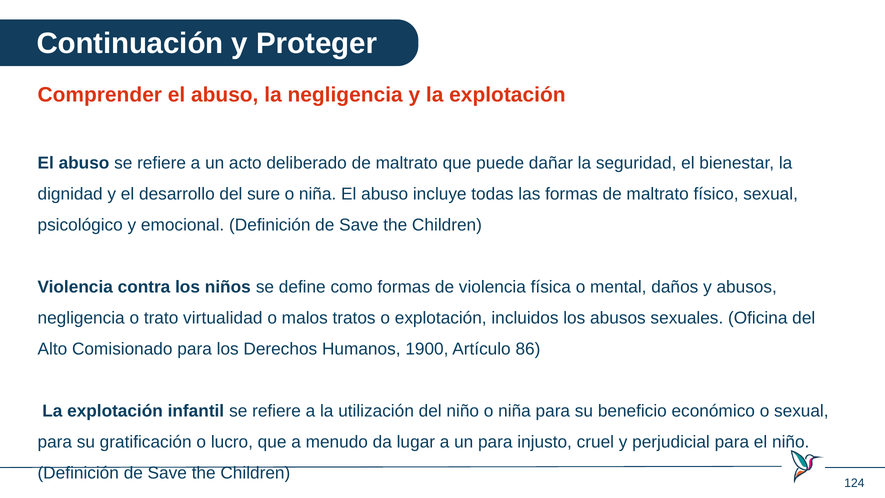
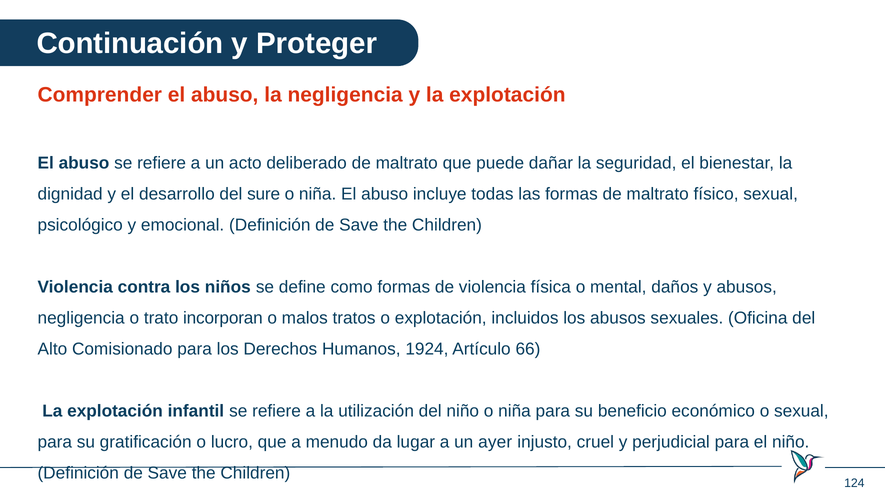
virtualidad: virtualidad -> incorporan (223, 318)
1900: 1900 -> 1924 (427, 349)
86: 86 -> 66 (528, 349)
un para: para -> ayer (495, 442)
